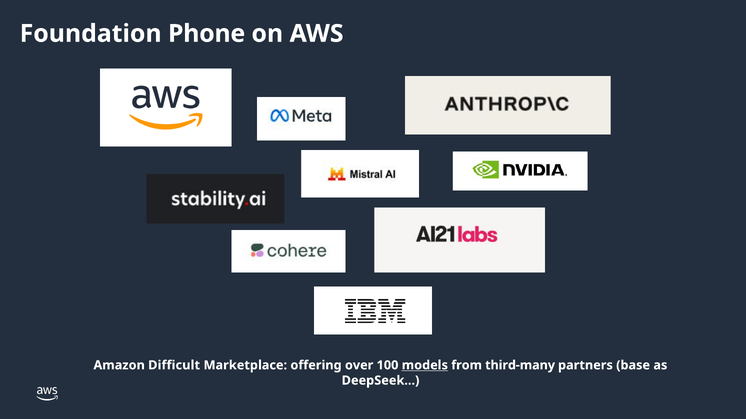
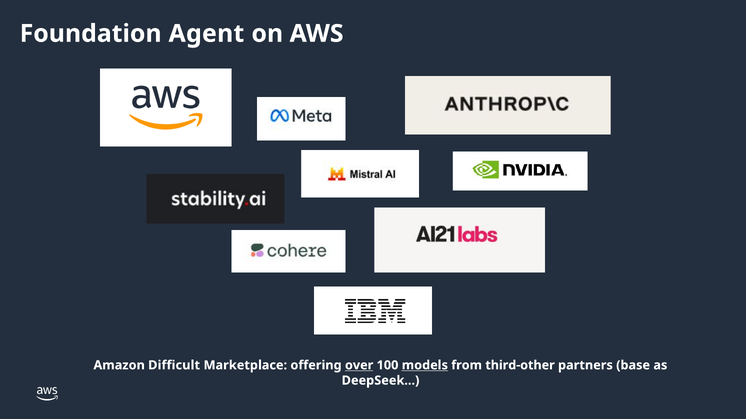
Phone: Phone -> Agent (206, 34)
over underline: none -> present (359, 366)
third-many: third-many -> third-other (520, 366)
